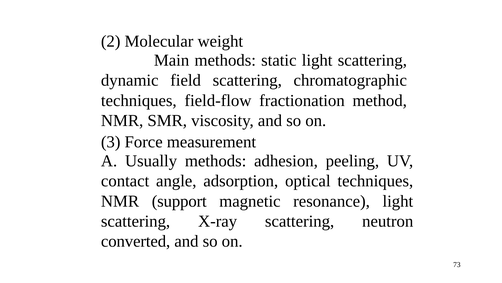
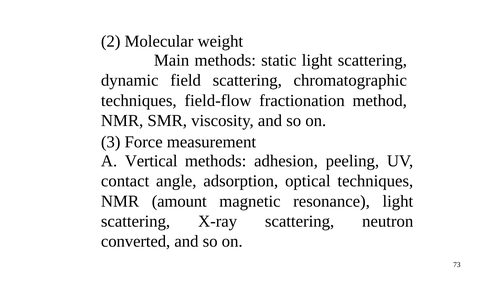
Usually: Usually -> Vertical (151, 161)
support: support -> amount (179, 201)
